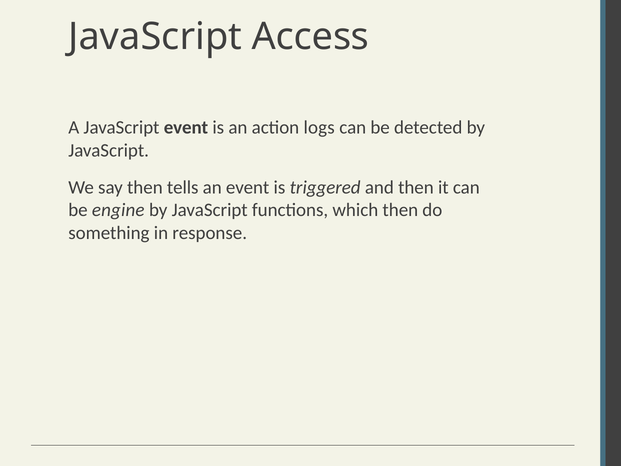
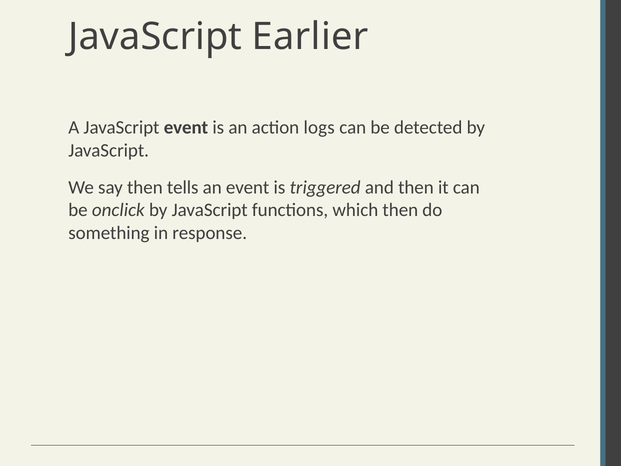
Access: Access -> Earlier (310, 37)
engine: engine -> onclick (118, 210)
